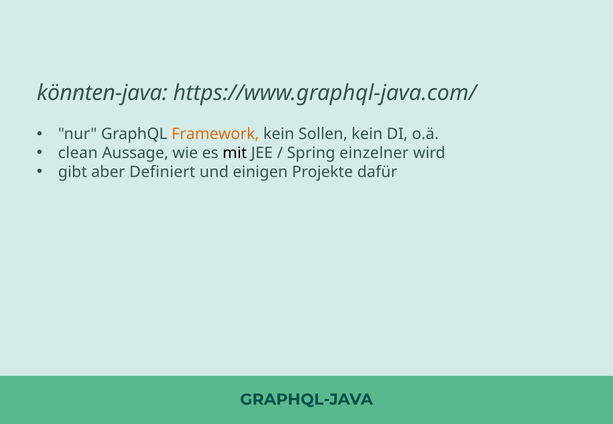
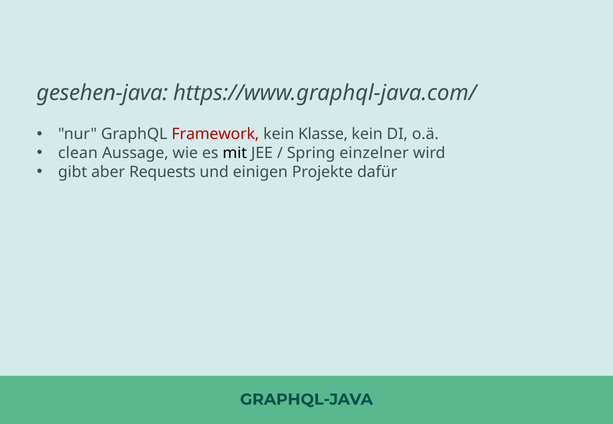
könnten-java: könnten-java -> gesehen-java (102, 93)
Framework colour: orange -> red (215, 134)
Sollen: Sollen -> Klasse (323, 134)
Definiert: Definiert -> Requests (162, 172)
